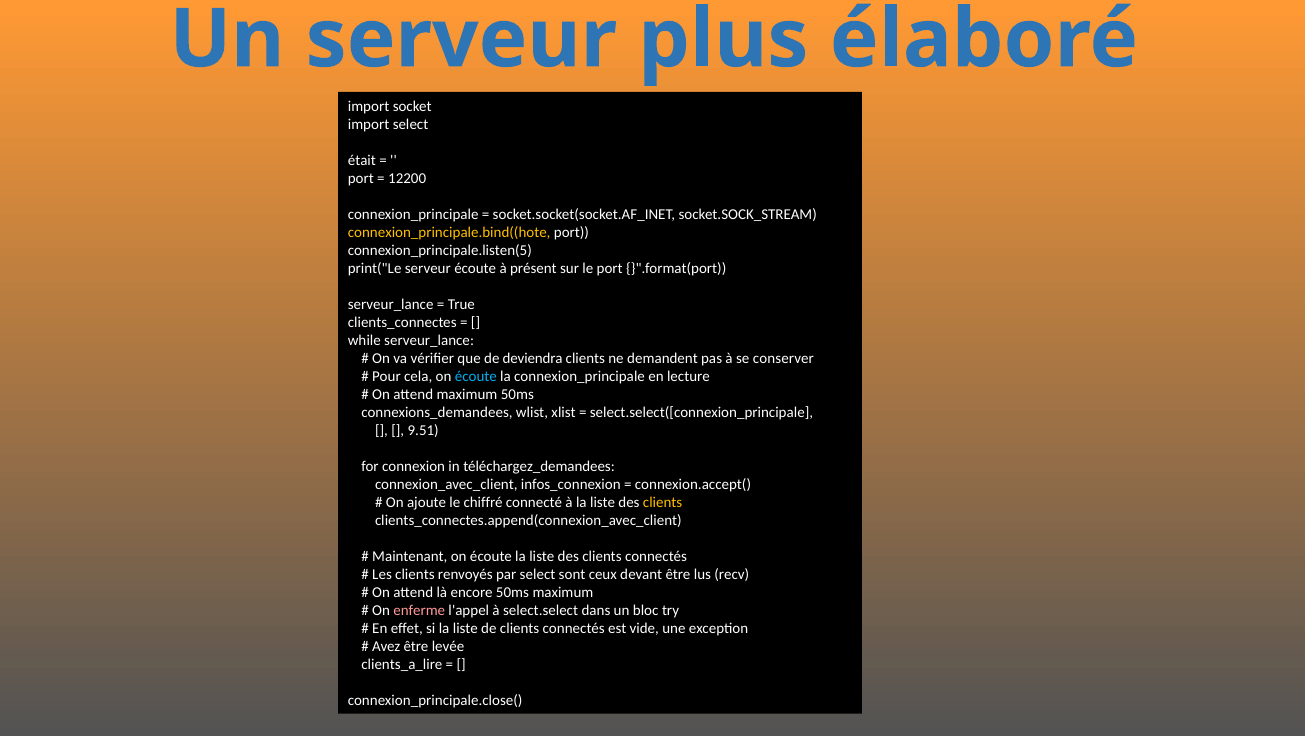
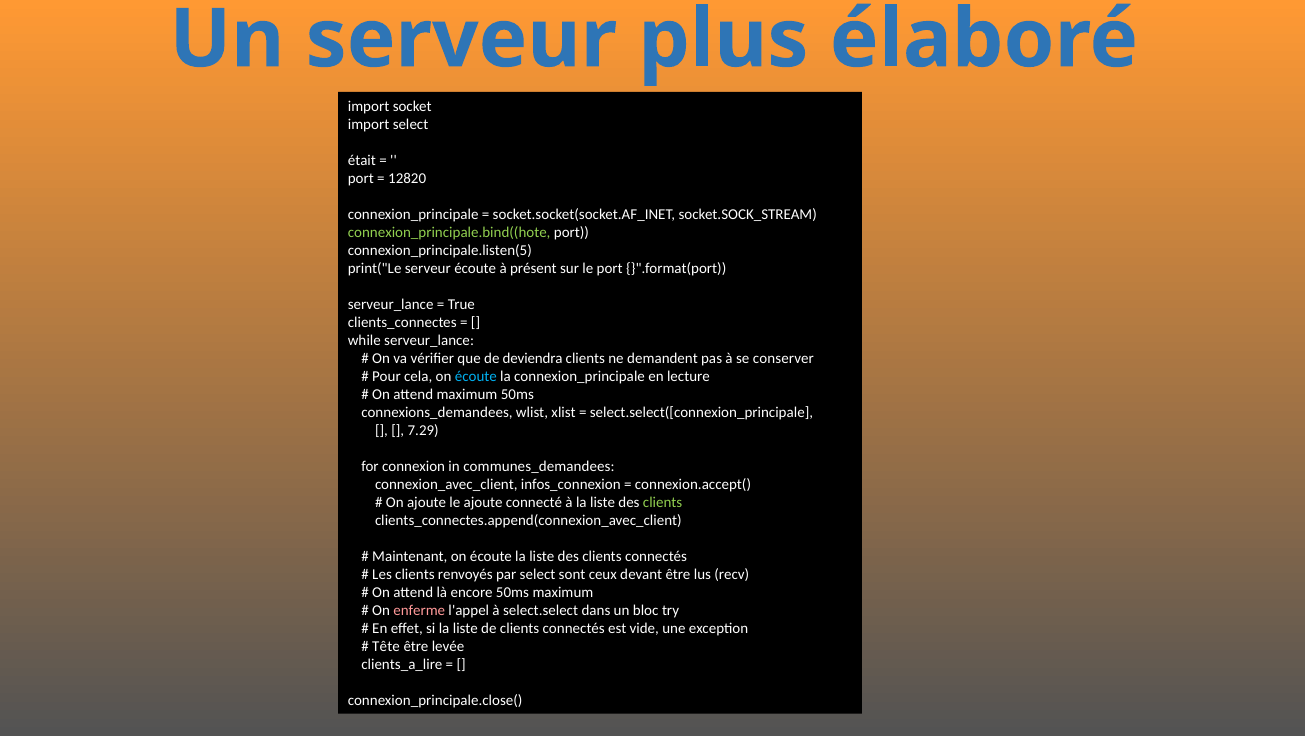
12200: 12200 -> 12820 (407, 179)
connexion_principale.bind((hote colour: yellow -> light green (449, 233)
9.51: 9.51 -> 7.29 (423, 431)
téléchargez_demandees: téléchargez_demandees -> communes_demandees (539, 467)
le chiffré: chiffré -> ajoute (483, 503)
clients colour: yellow -> light green (663, 503)
Avez: Avez -> Tête (386, 647)
